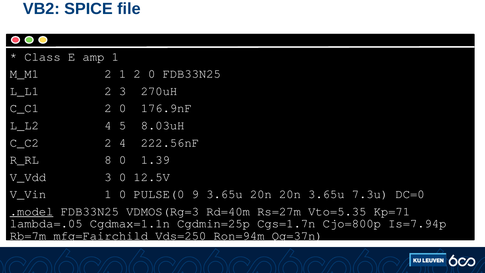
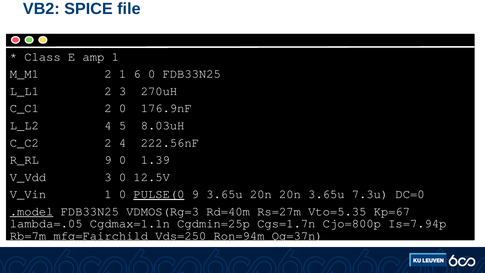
1 2: 2 -> 6 (137, 74)
R_RL 8: 8 -> 9 (108, 160)
PULSE(0 underline: none -> present (159, 194)
Kp=71: Kp=71 -> Kp=67 (392, 211)
